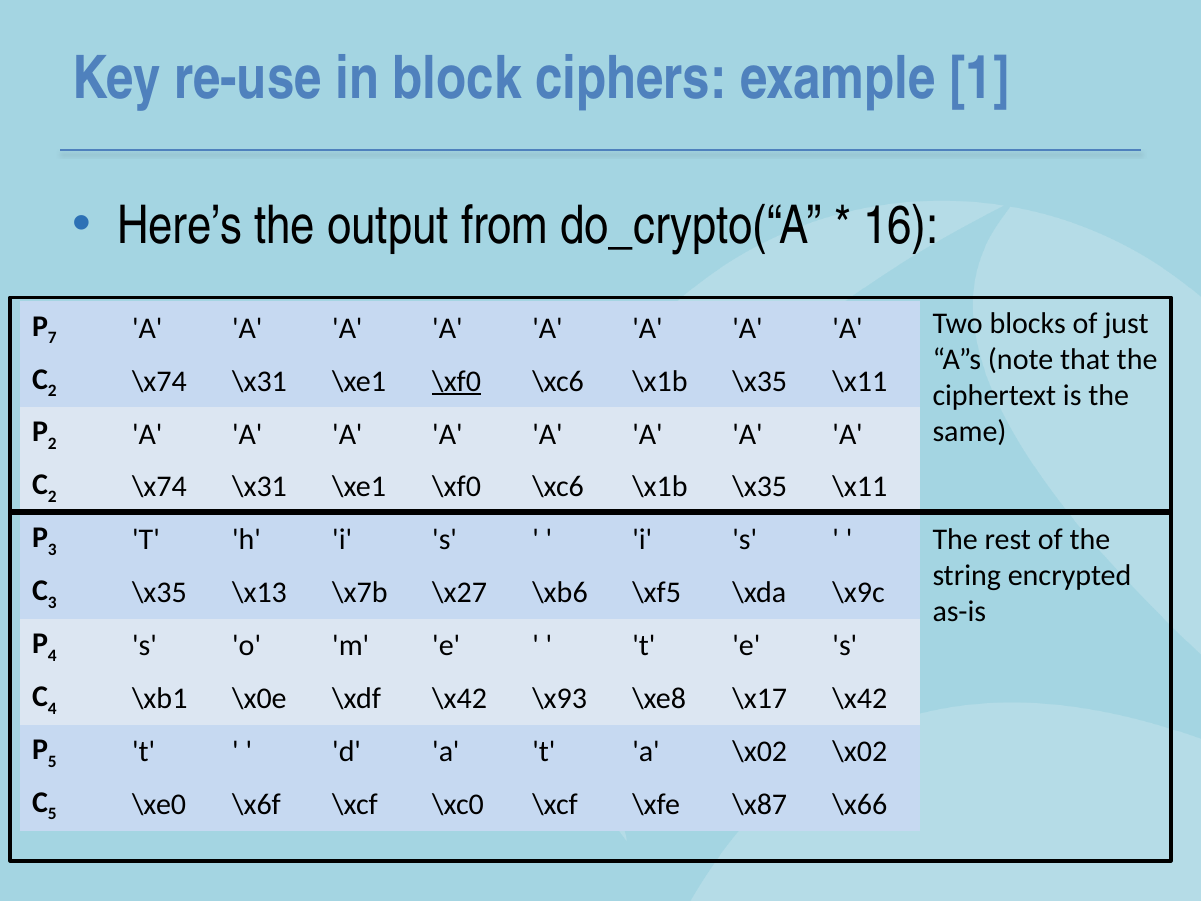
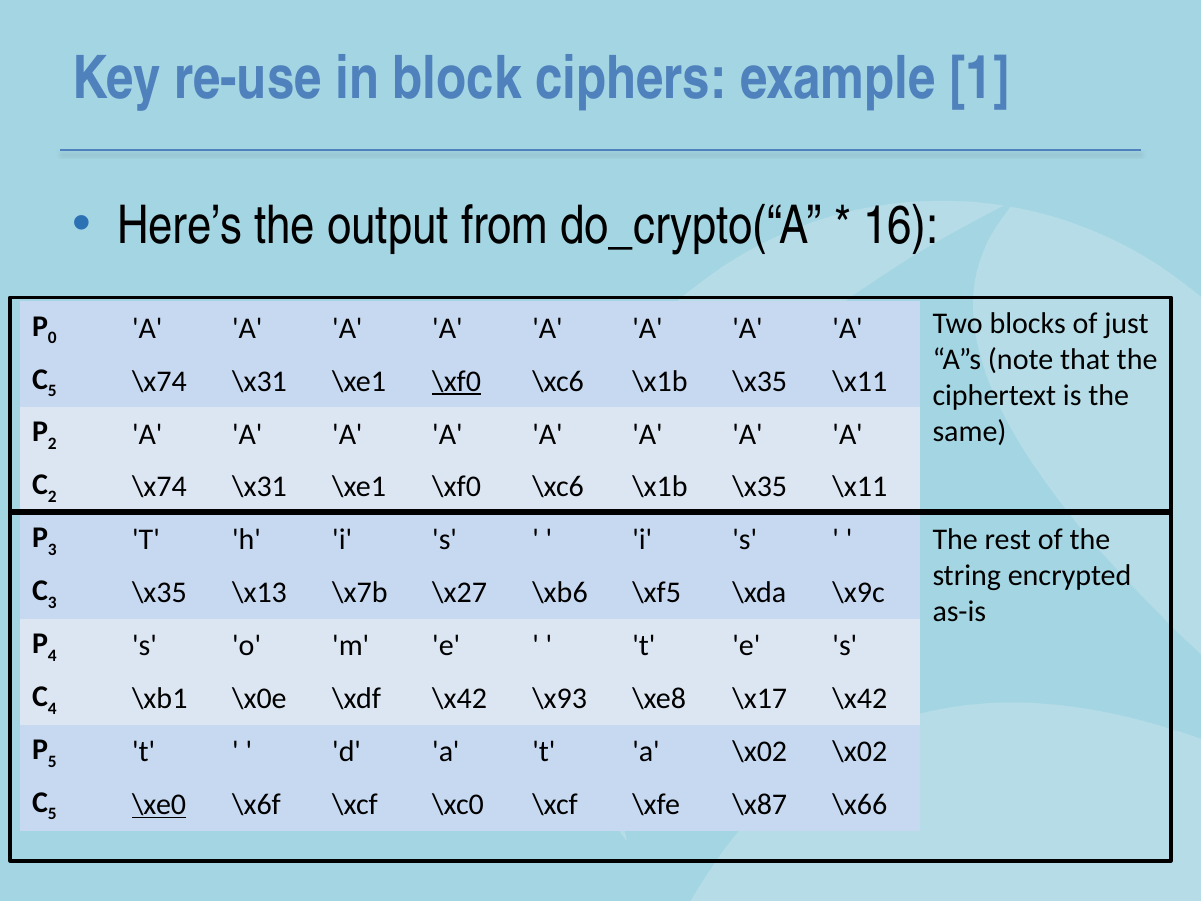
7: 7 -> 0 (52, 338)
2: 2 -> 5 (52, 391)
\xe0 underline: none -> present (159, 804)
